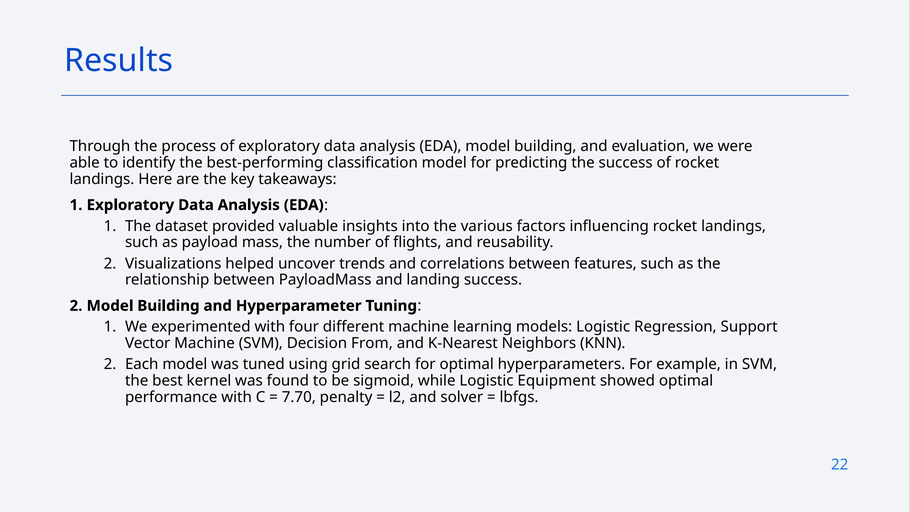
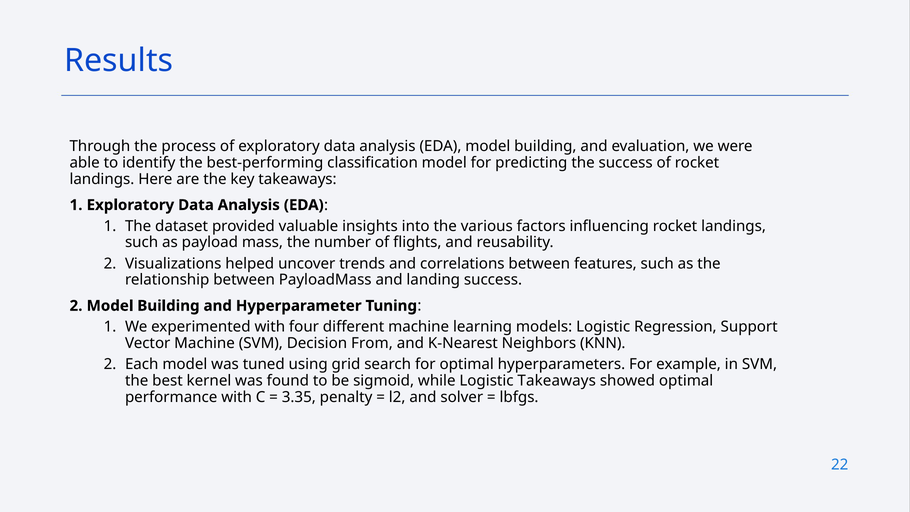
Logistic Equipment: Equipment -> Takeaways (557, 381)
7.70: 7.70 -> 3.35 (299, 397)
